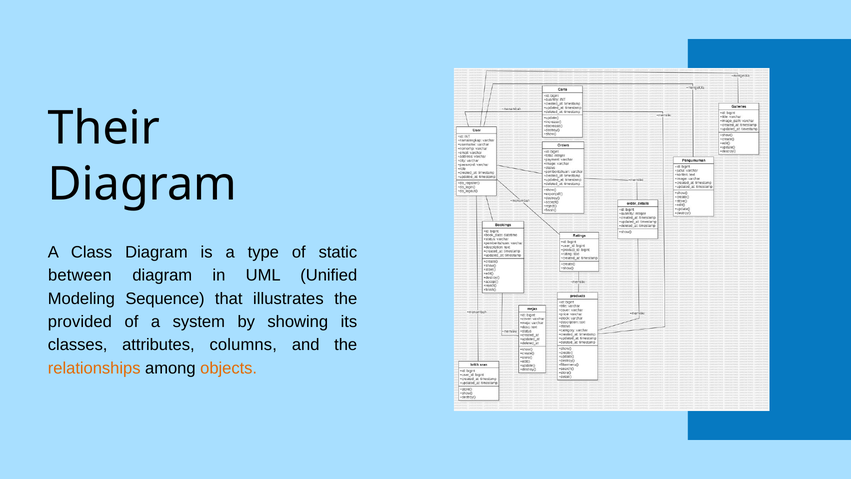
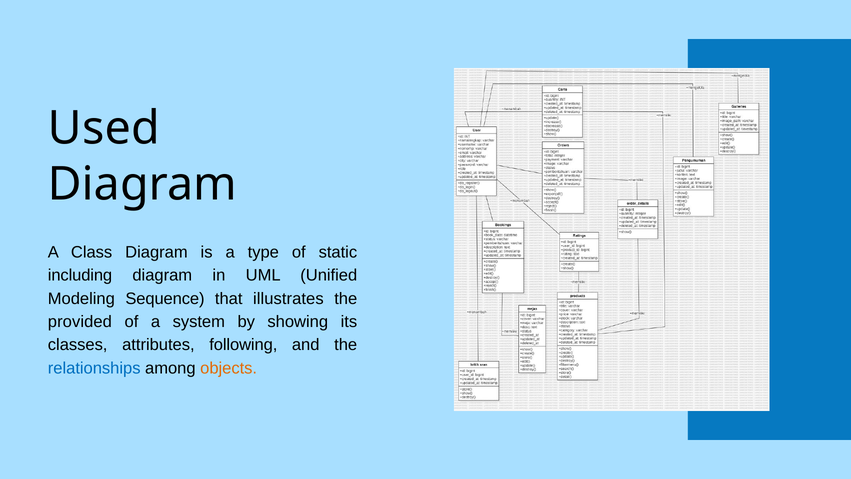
Their: Their -> Used (104, 128)
between: between -> including (80, 275)
columns: columns -> following (243, 345)
relationships colour: orange -> blue (94, 368)
